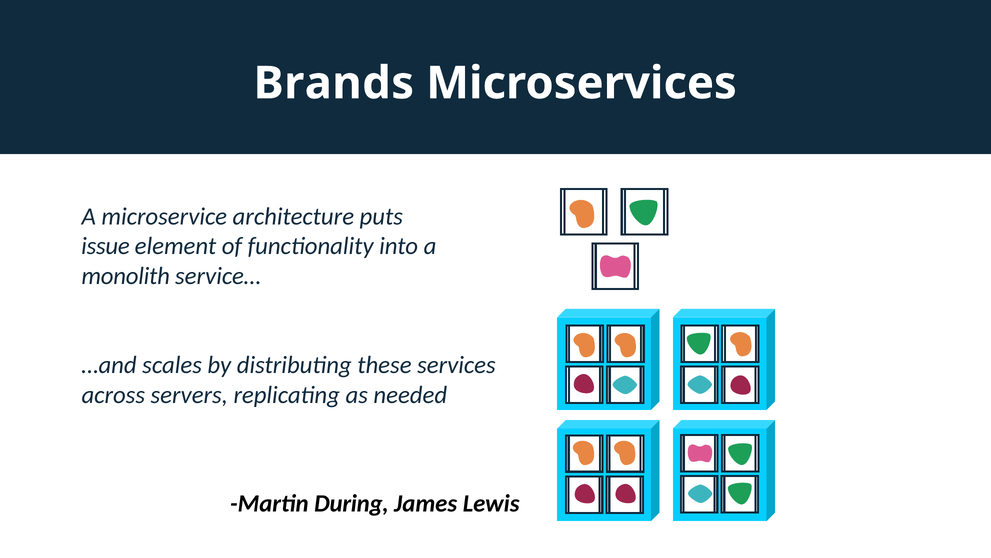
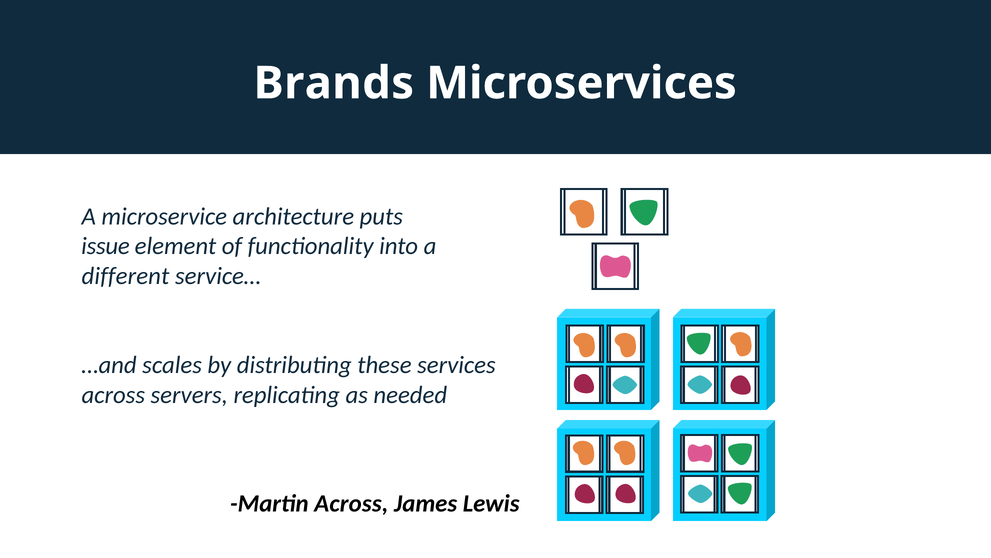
monolith: monolith -> different (125, 276)
Martin During: During -> Across (351, 503)
